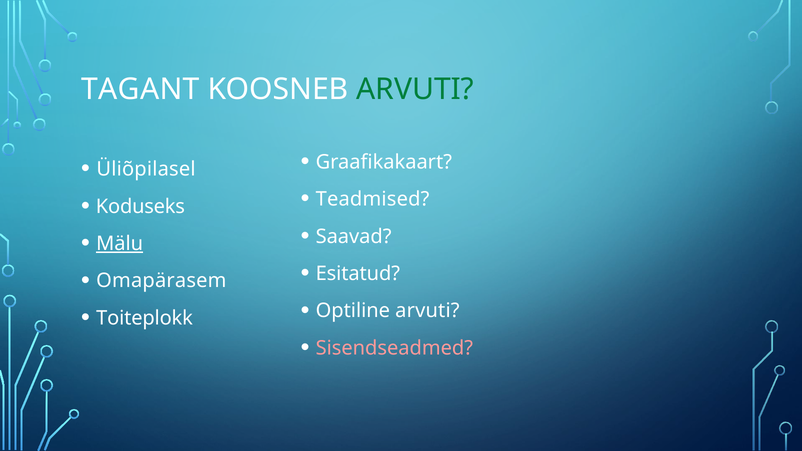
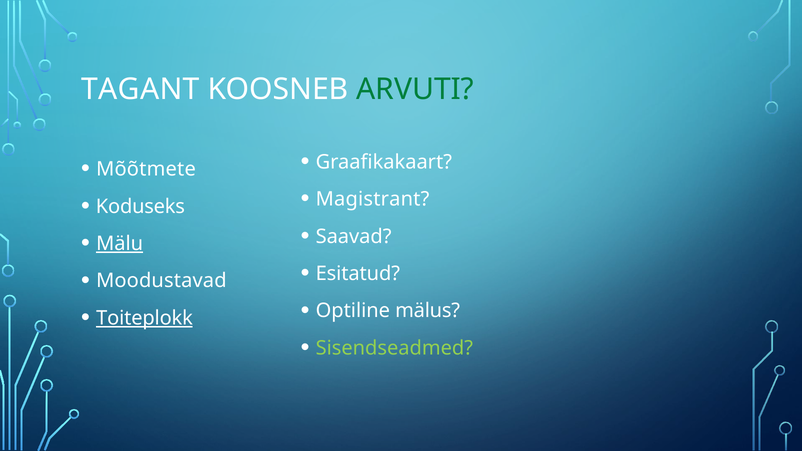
Üliõpilasel: Üliõpilasel -> Mõõtmete (146, 169)
Teadmised: Teadmised -> Magistrant (373, 199)
Omapärasem: Omapärasem -> Moodustavad (161, 281)
Optiline arvuti: arvuti -> mälus (428, 311)
Toiteplokk underline: none -> present (145, 318)
Sisendseadmed colour: pink -> light green (394, 348)
